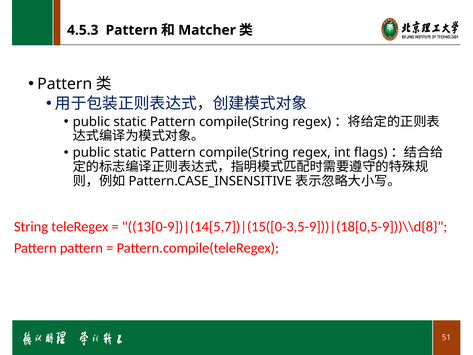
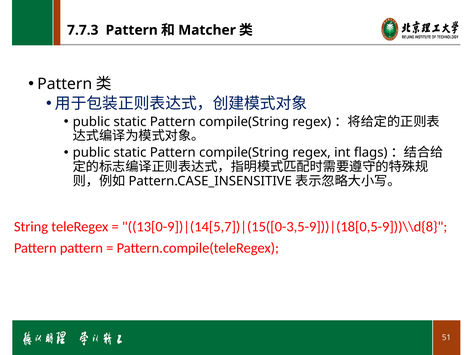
4.5.3: 4.5.3 -> 7.7.3 (83, 30)
